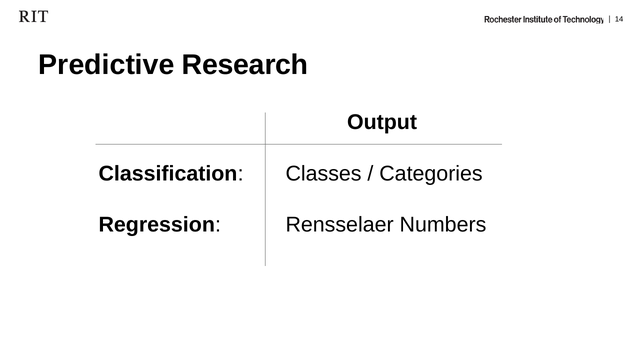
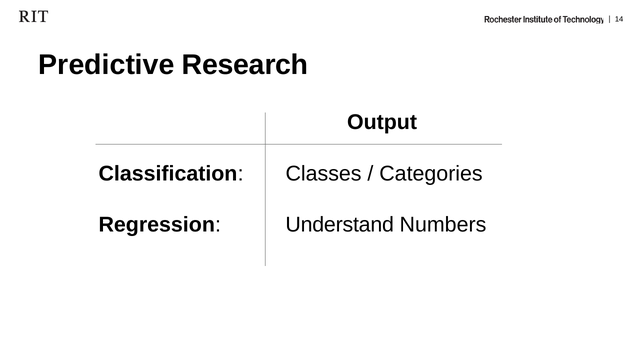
Rensselaer: Rensselaer -> Understand (340, 225)
